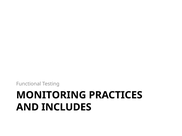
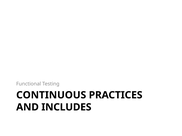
MONITORING: MONITORING -> CONTINUOUS (51, 95)
